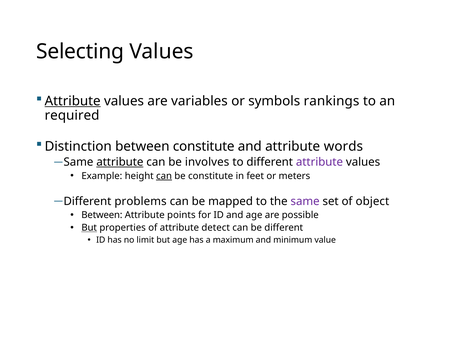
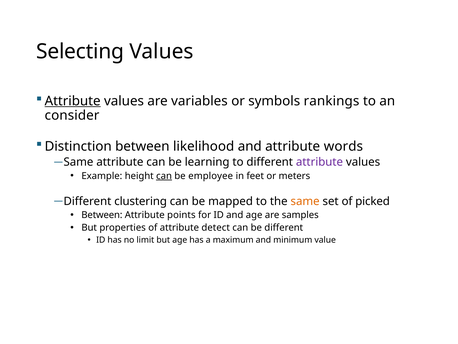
required: required -> consider (72, 115)
between constitute: constitute -> likelihood (204, 146)
attribute underline: present -> none (120, 162)
involves: involves -> learning (207, 162)
be constitute: constitute -> employee (211, 176)
problems: problems -> clustering (141, 201)
same colour: purple -> orange (305, 201)
object: object -> picked (373, 201)
possible: possible -> samples (300, 215)
But underline: present -> none (89, 227)
